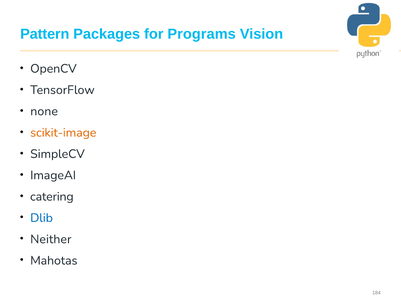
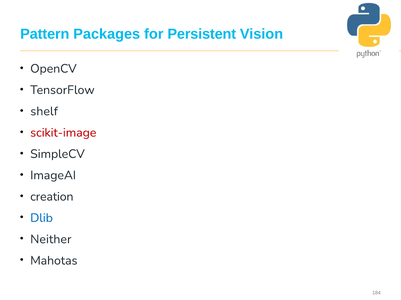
Programs: Programs -> Persistent (202, 34)
none: none -> shelf (44, 112)
scikit-image colour: orange -> red (63, 133)
catering: catering -> creation (52, 197)
